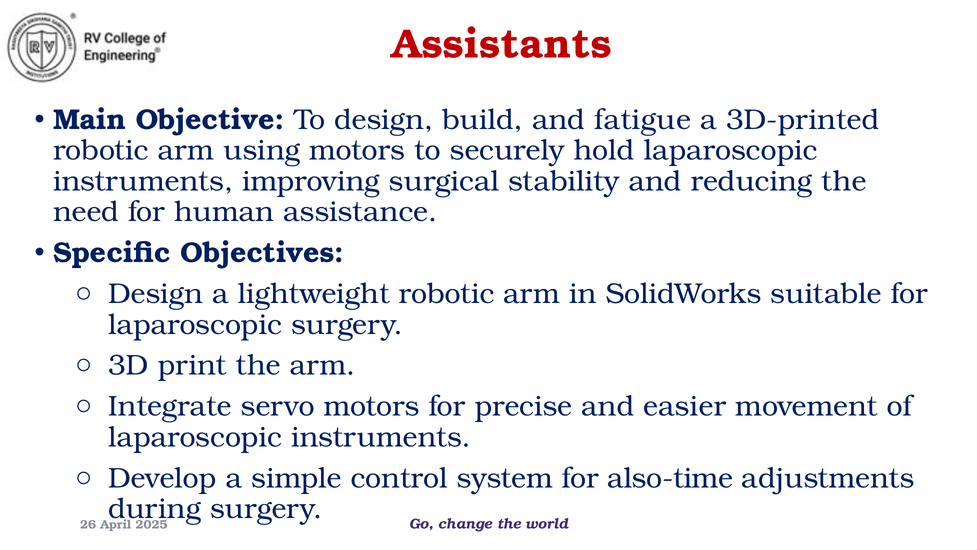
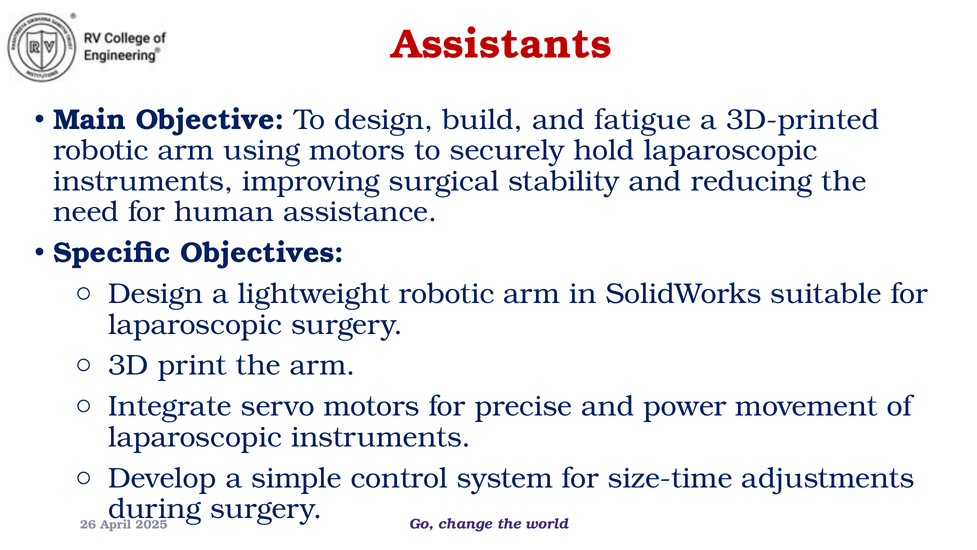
easier: easier -> power (685, 406)
also-time: also-time -> size-time (670, 478)
